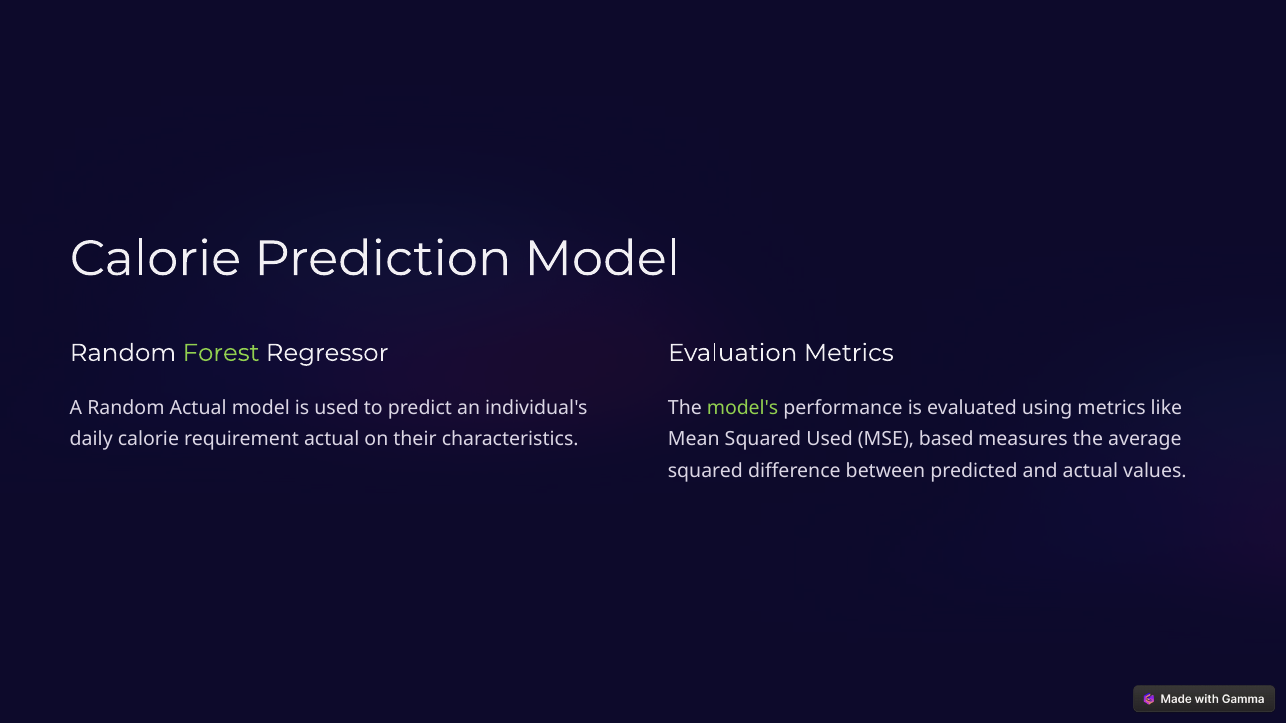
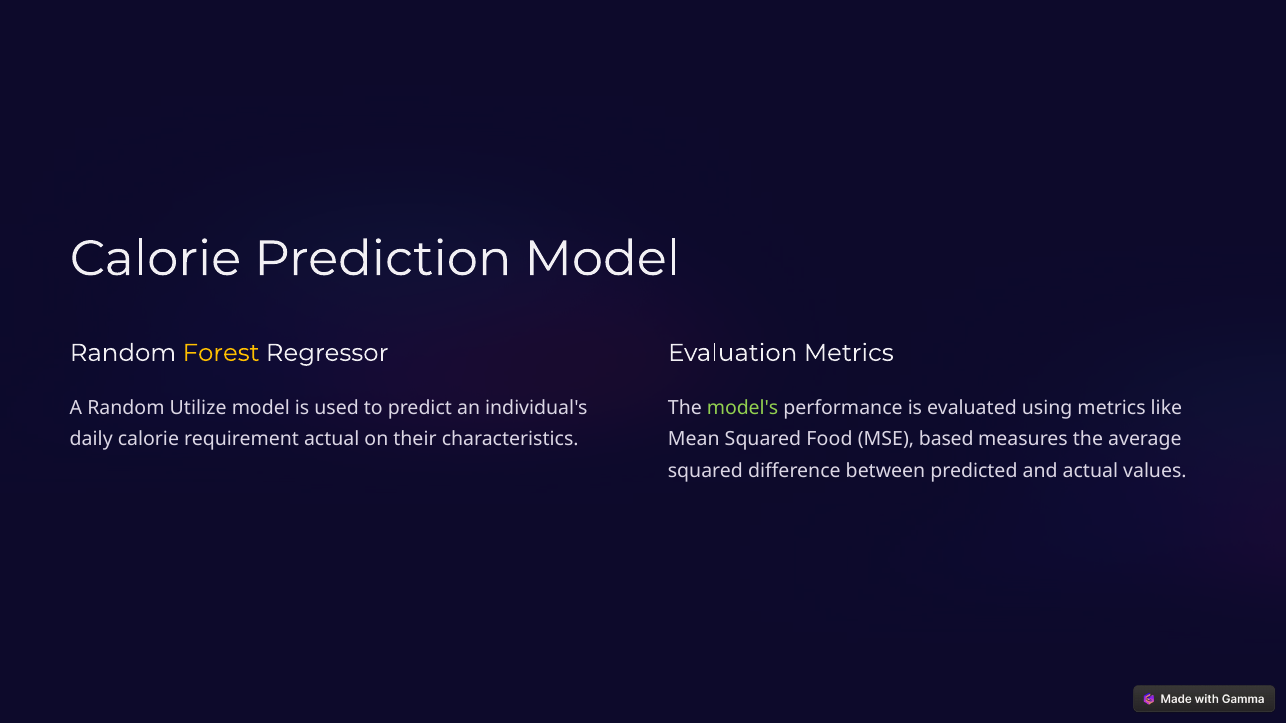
Forest colour: light green -> yellow (221, 353)
Random Actual: Actual -> Utilize (198, 408)
Squared Used: Used -> Food (829, 440)
